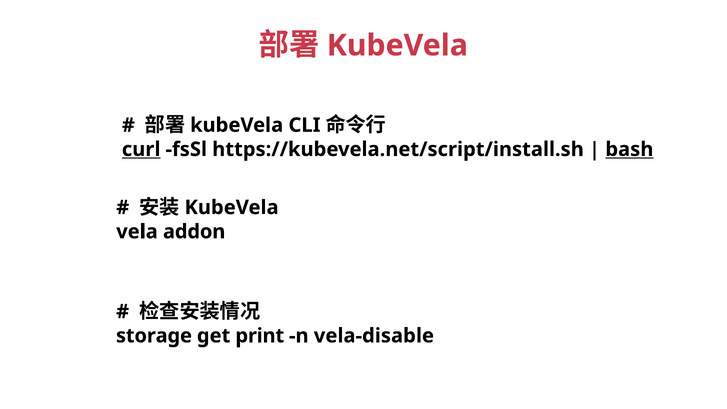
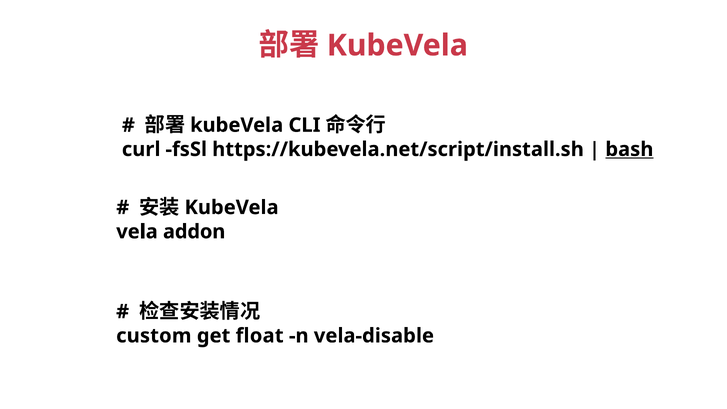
curl underline: present -> none (141, 149)
storage: storage -> custom (154, 336)
print: print -> float (260, 336)
